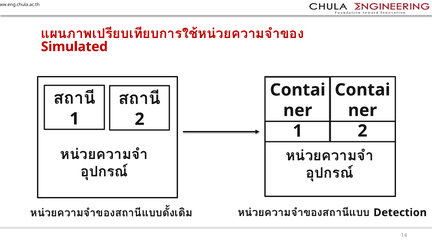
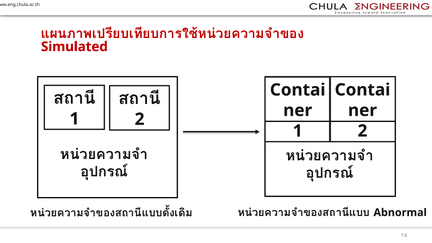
Detection: Detection -> Abnormal (400, 213)
